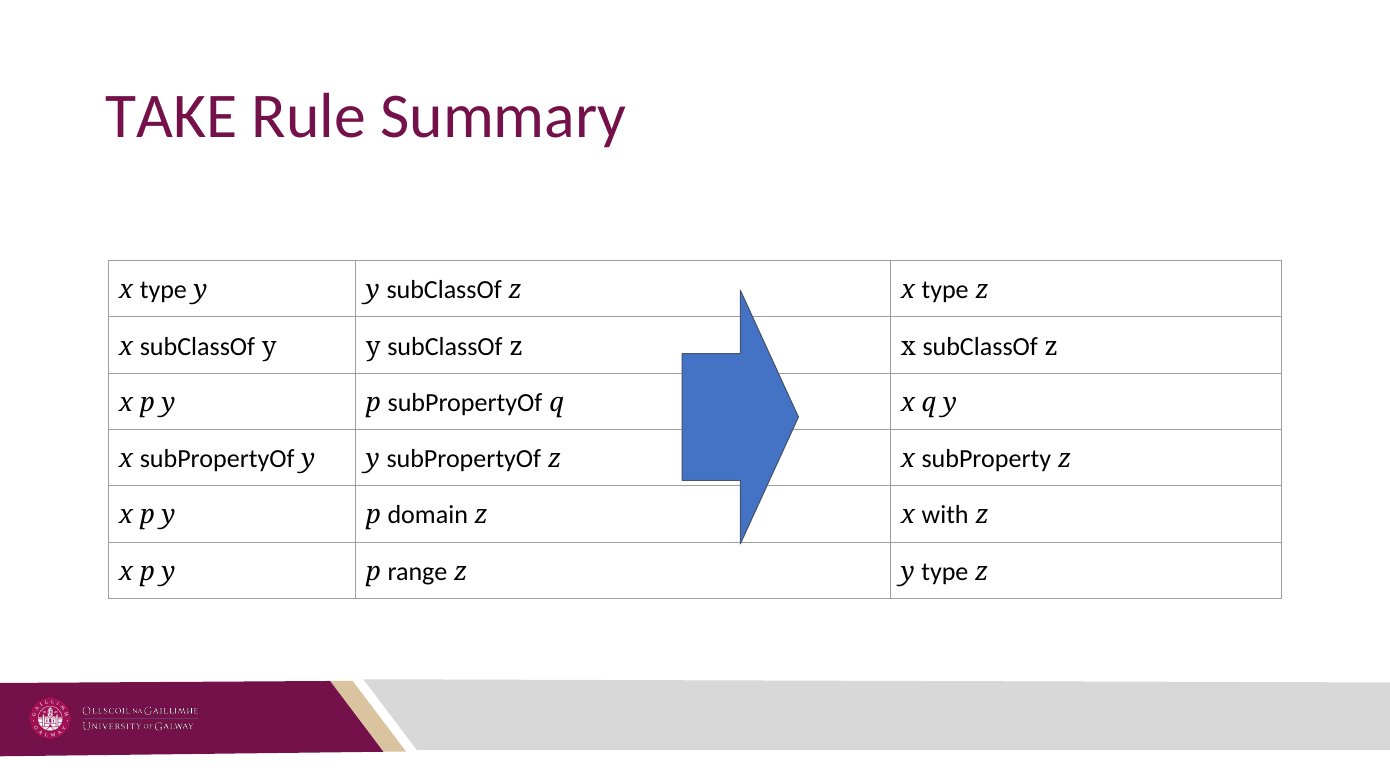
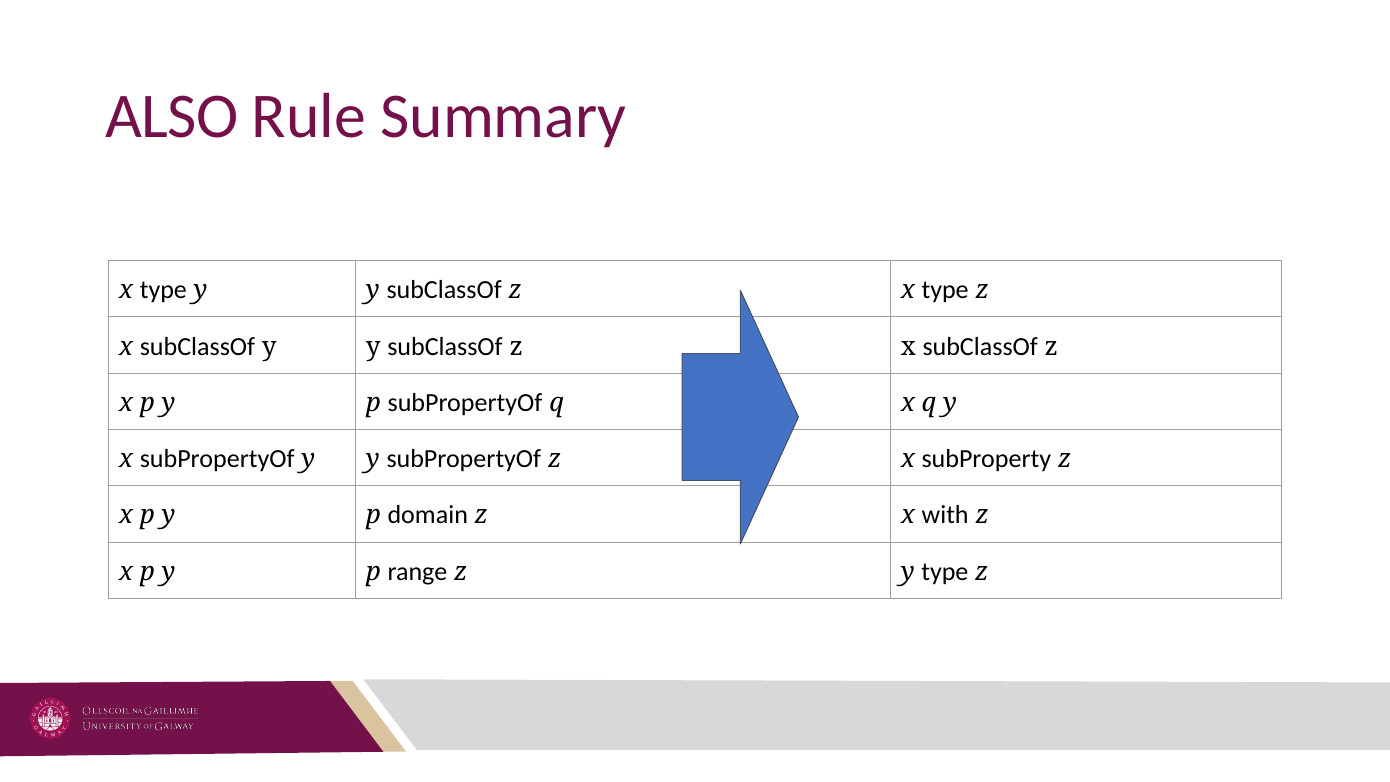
TAKE: TAKE -> ALSO (172, 117)
